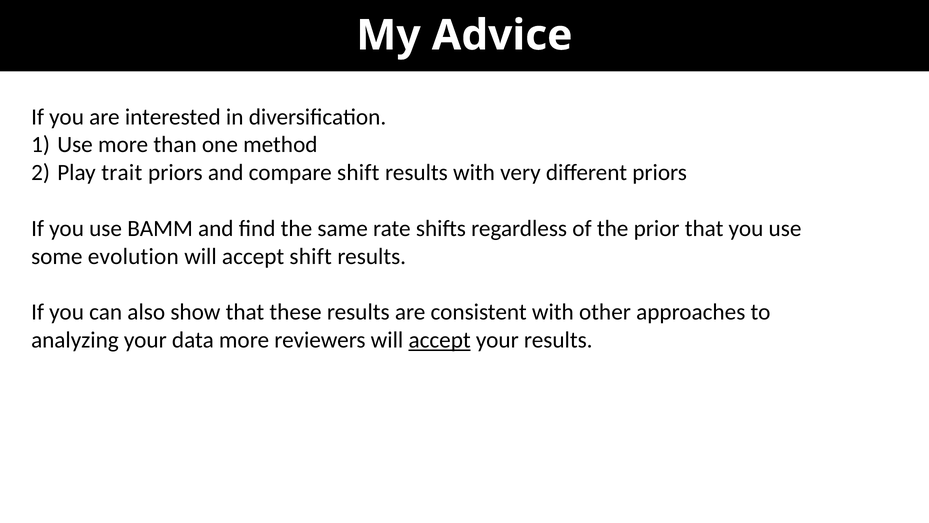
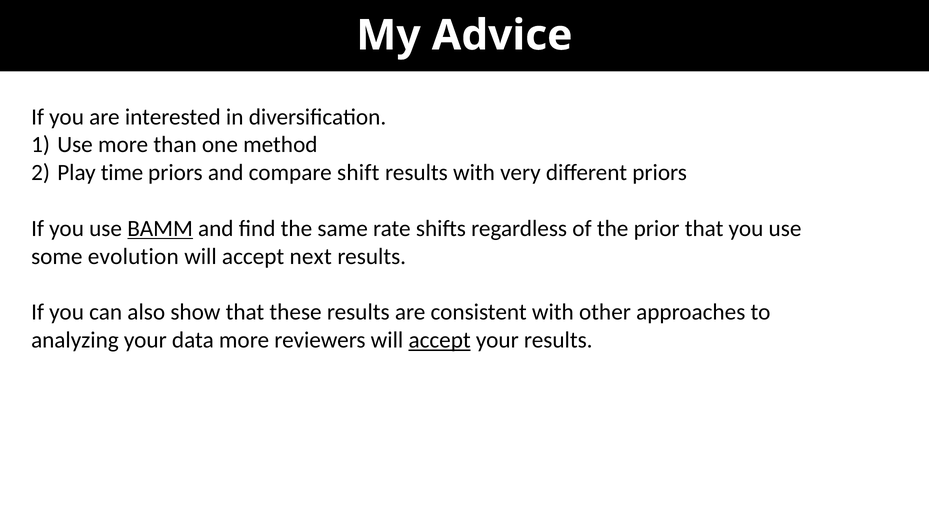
trait: trait -> time (122, 173)
BAMM underline: none -> present (160, 228)
accept shift: shift -> next (311, 256)
